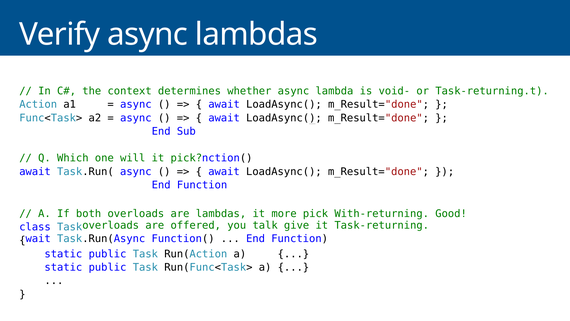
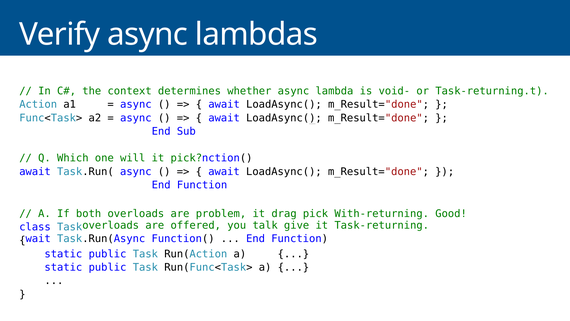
are lambdas: lambdas -> problem (221, 213)
more: more -> drag (284, 213)
